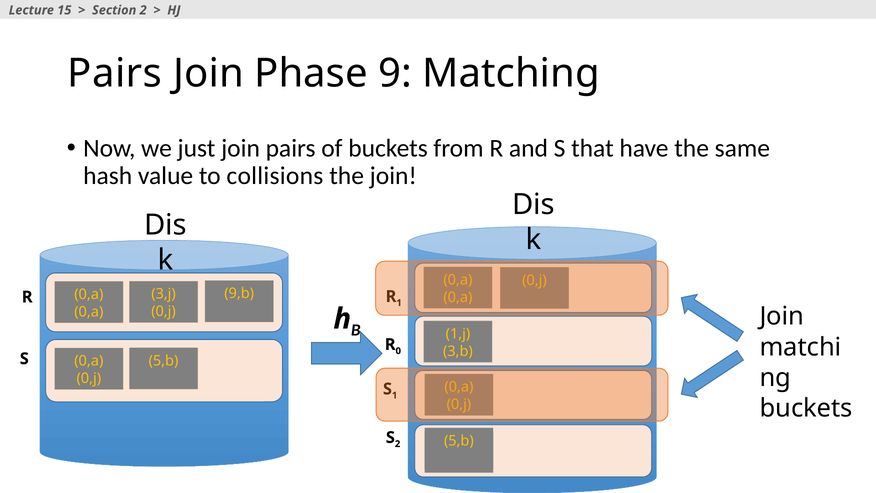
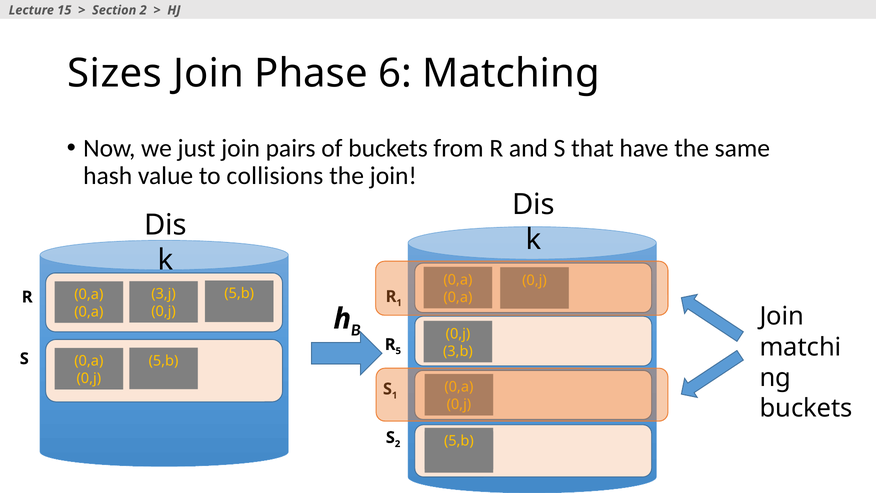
Pairs: Pairs -> Sizes (115, 74)
9: 9 -> 6 (395, 74)
9,b: 9,b -> 5,b (239, 293)
1,j: 1,j -> 0,j (458, 334)
0: 0 -> 5 (398, 351)
